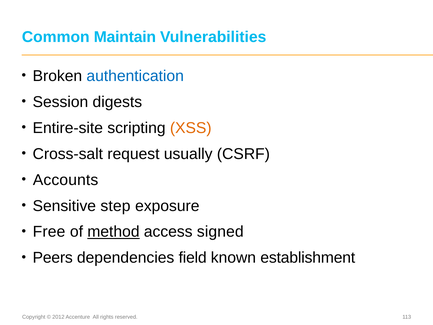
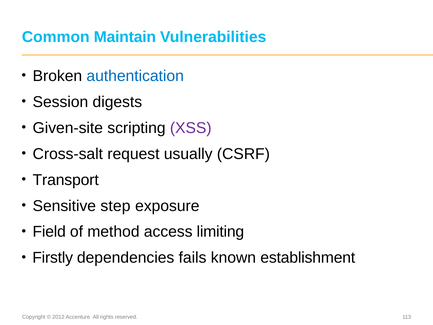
Entire-site: Entire-site -> Given-site (68, 128)
XSS colour: orange -> purple (191, 128)
Accounts: Accounts -> Transport (66, 180)
Free: Free -> Field (49, 232)
method underline: present -> none (113, 232)
signed: signed -> limiting (220, 232)
Peers: Peers -> Firstly (53, 258)
field: field -> fails (193, 258)
